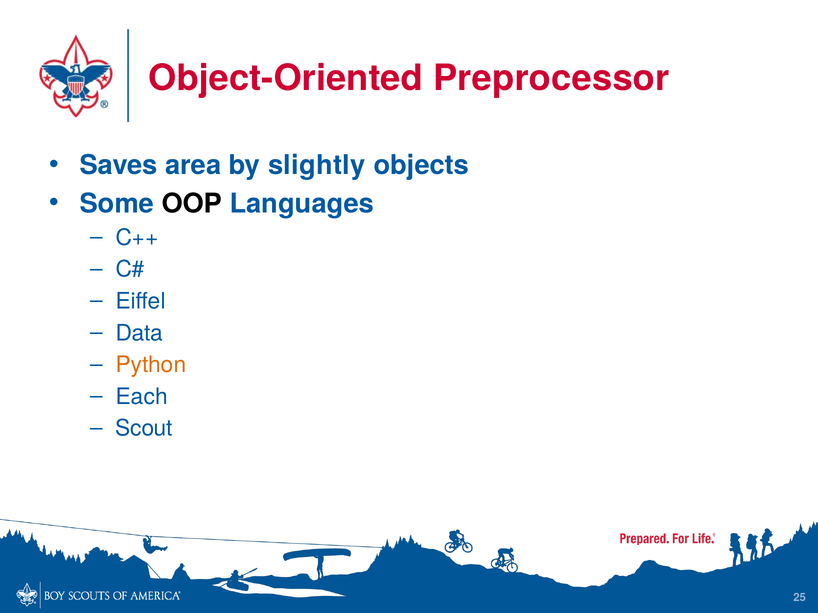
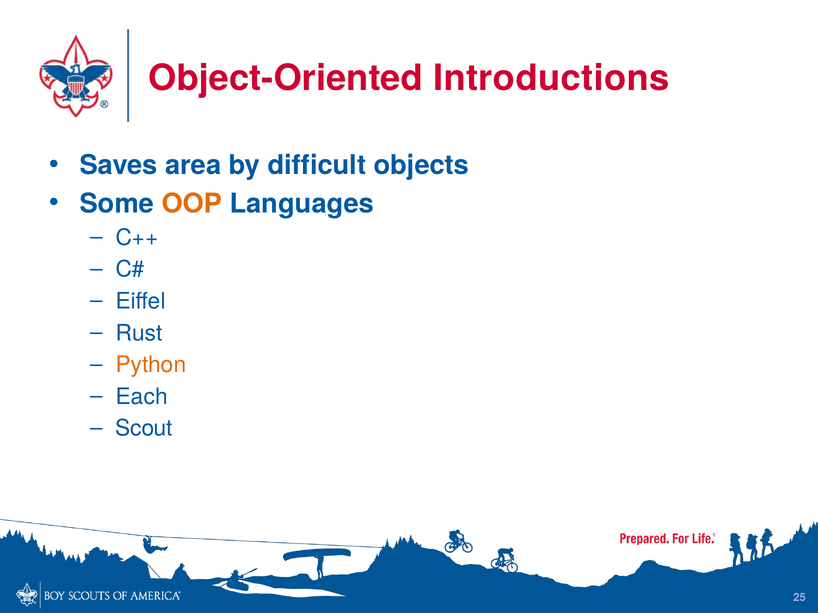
Preprocessor: Preprocessor -> Introductions (551, 78)
slightly: slightly -> difficult (317, 166)
OOP colour: black -> orange (192, 204)
Data: Data -> Rust (139, 333)
